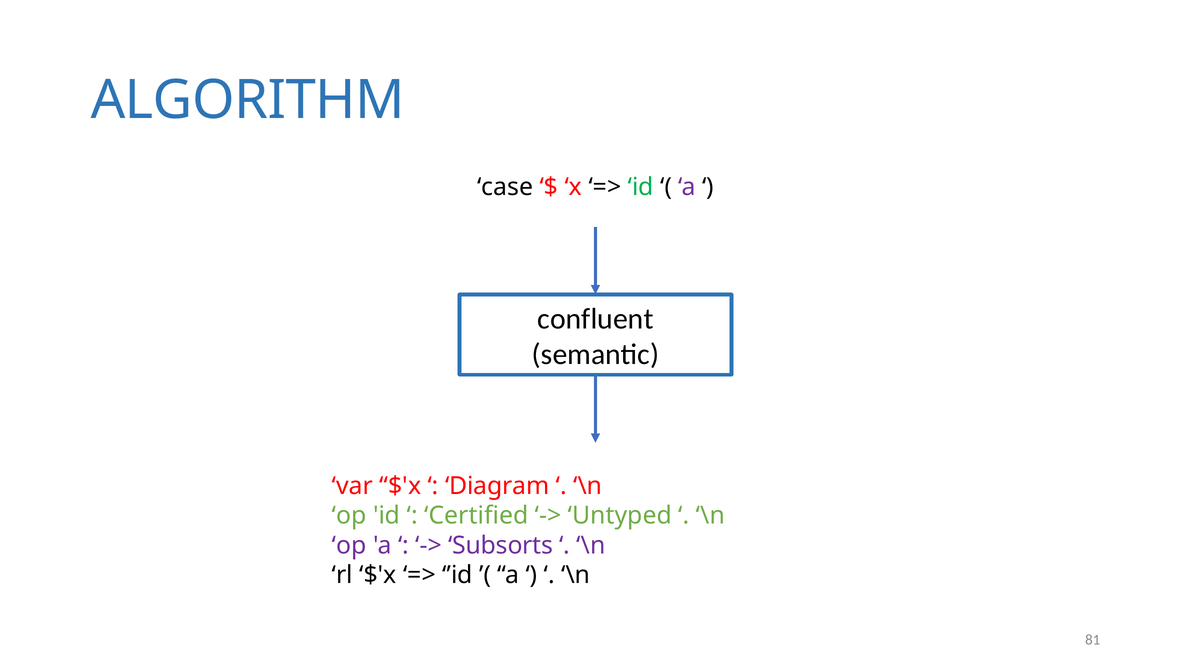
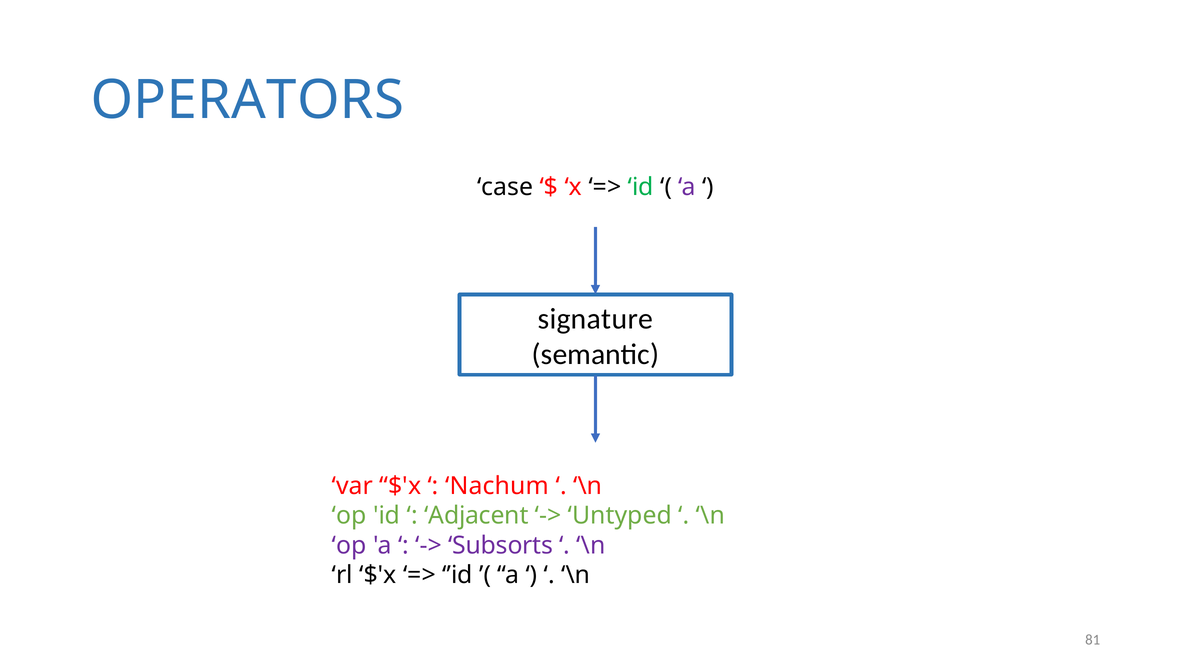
ALGORITHM: ALGORITHM -> OPERATORS (247, 100)
confluent: confluent -> signature (595, 319)
Diagram: Diagram -> Nachum (497, 486)
Certified: Certified -> Adjacent (476, 516)
